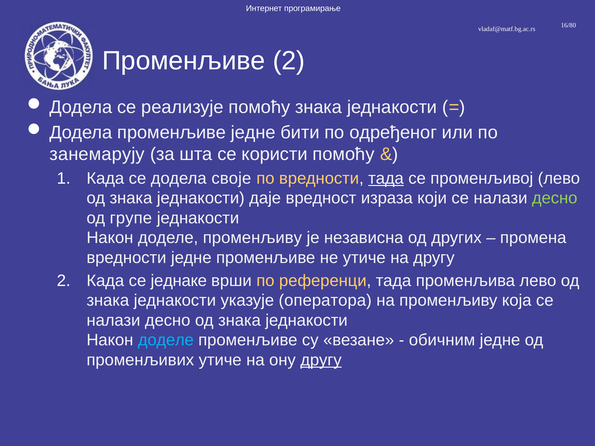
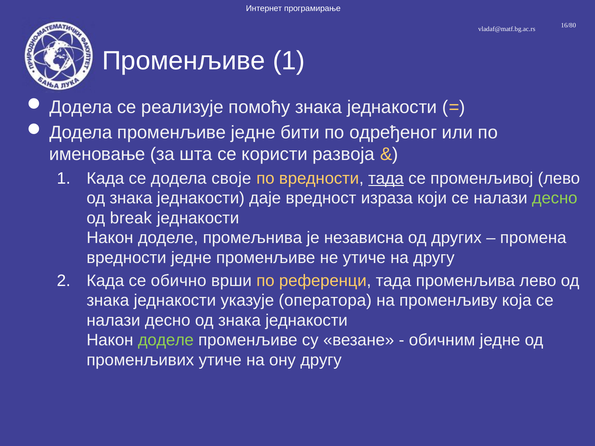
Променљиве 2: 2 -> 1 (289, 61)
занемарују: занемарују -> именовање (97, 154)
користи помоћу: помоћу -> развоја (344, 154)
групе: групе -> break (131, 218)
доделе променљиву: променљиву -> промељнива (252, 238)
једнаке: једнаке -> обично (179, 281)
доделе colour: light blue -> light green (166, 340)
другу underline: present -> none (321, 360)
